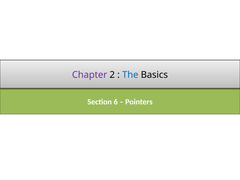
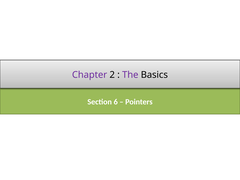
The colour: blue -> purple (130, 75)
